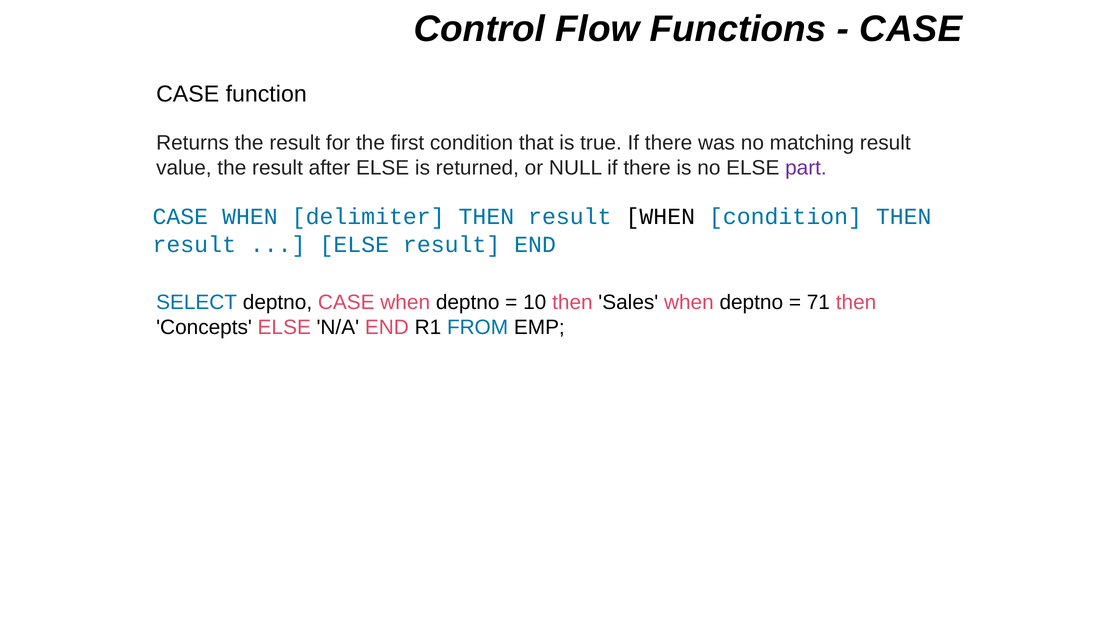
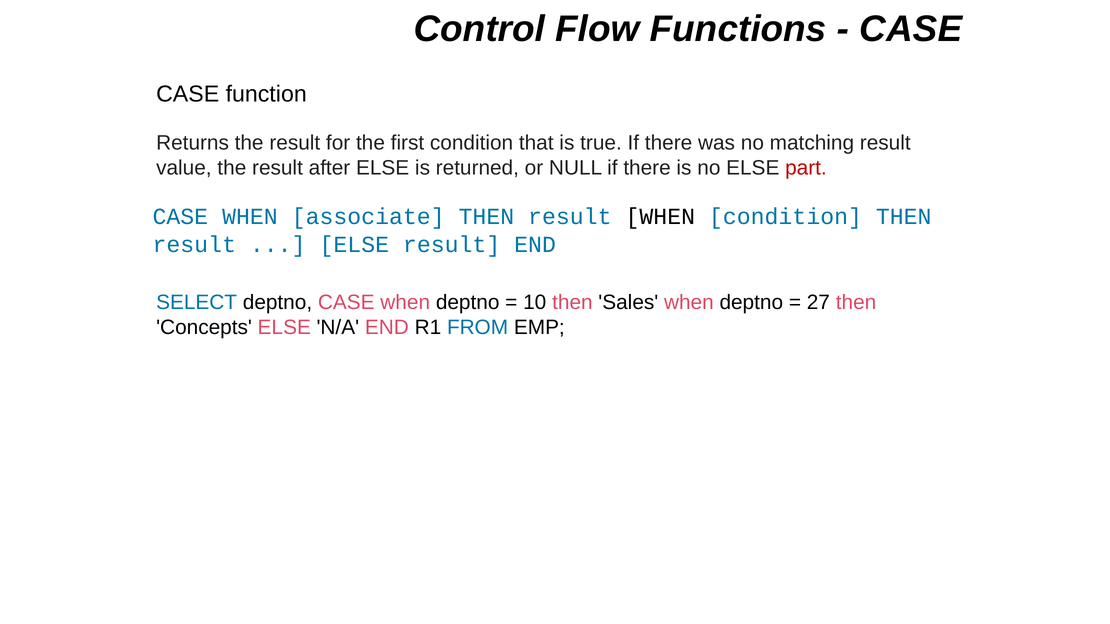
part colour: purple -> red (806, 168)
delimiter: delimiter -> associate (368, 217)
71: 71 -> 27 (818, 302)
